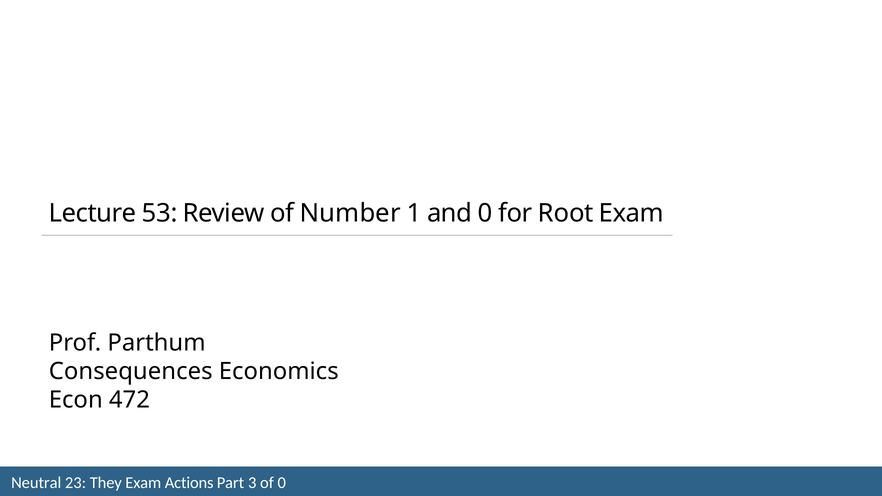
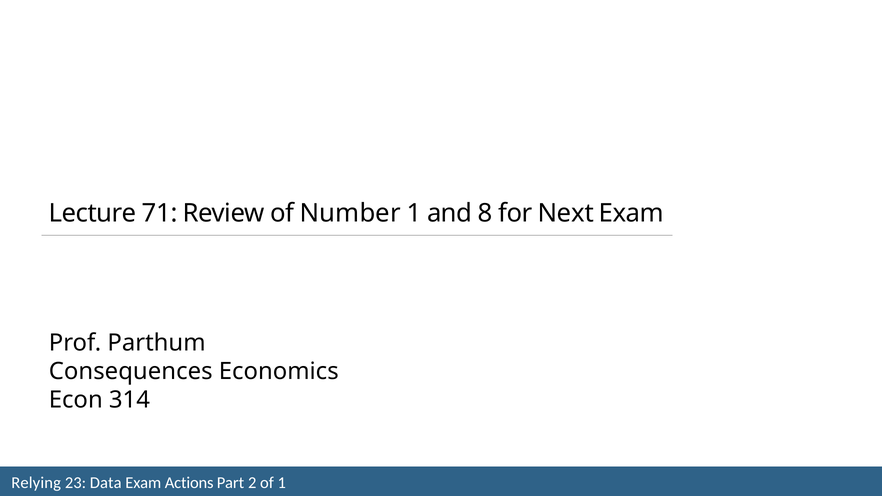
53: 53 -> 71 (160, 213)
and 0: 0 -> 8 (485, 213)
Root: Root -> Next (566, 213)
472: 472 -> 314 (129, 400)
Neutral: Neutral -> Relying (36, 483)
They: They -> Data (106, 483)
3: 3 -> 2 (252, 483)
of 0: 0 -> 1 (282, 483)
